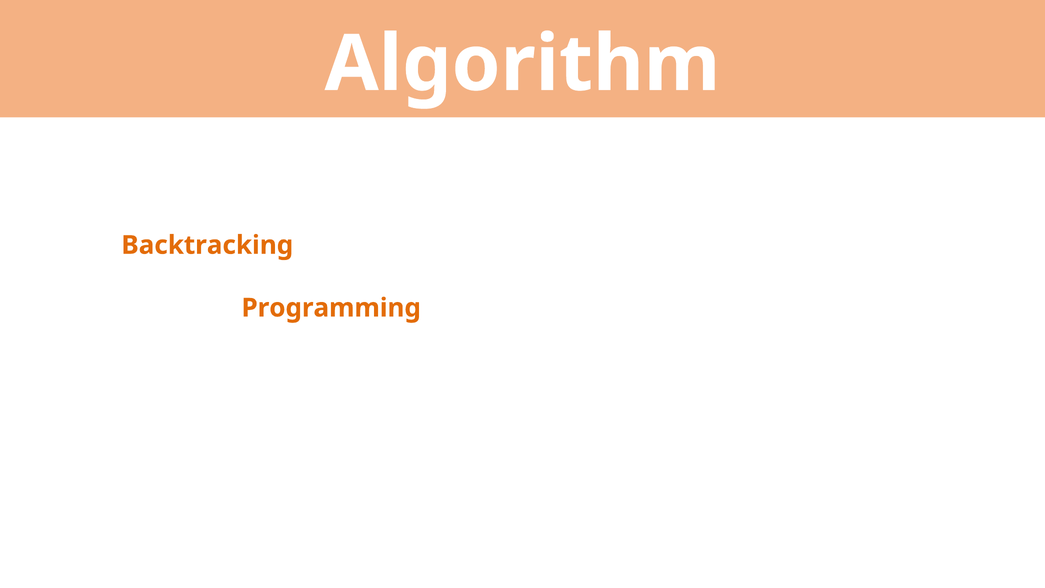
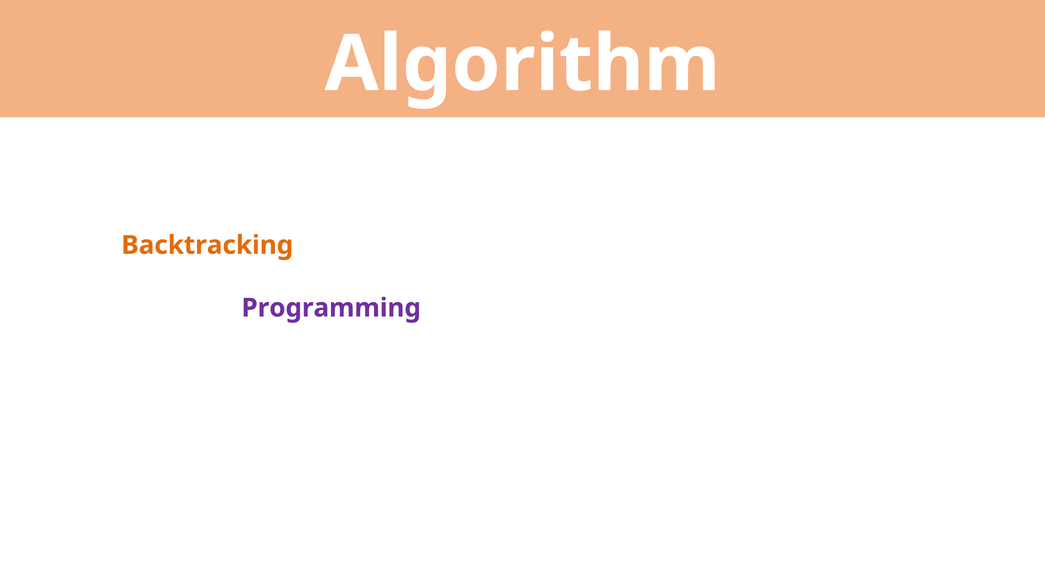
Programming colour: orange -> purple (331, 308)
